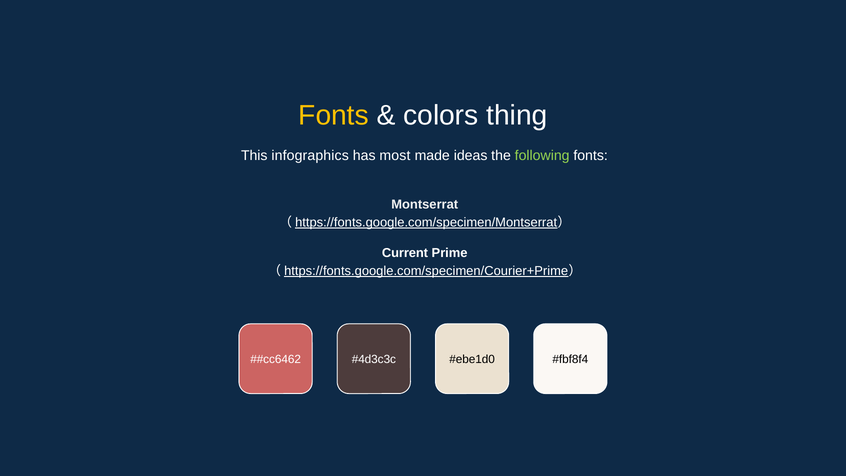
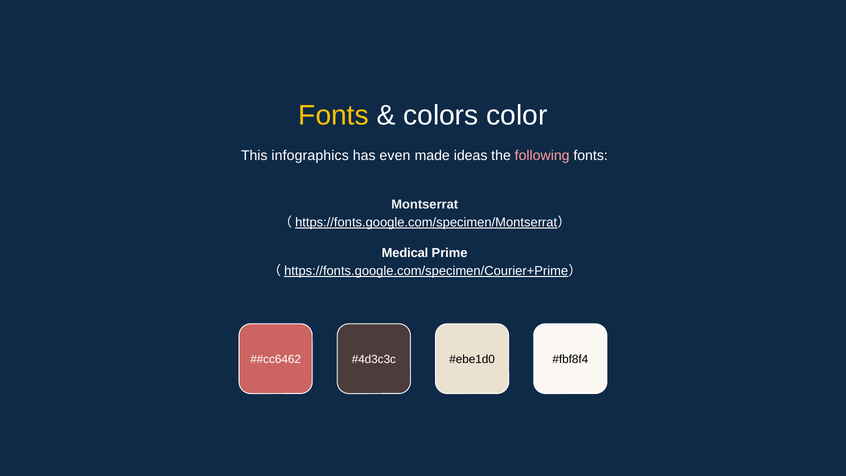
thing: thing -> color (517, 116)
most: most -> even (395, 155)
following colour: light green -> pink (542, 155)
Current: Current -> Medical (405, 253)
